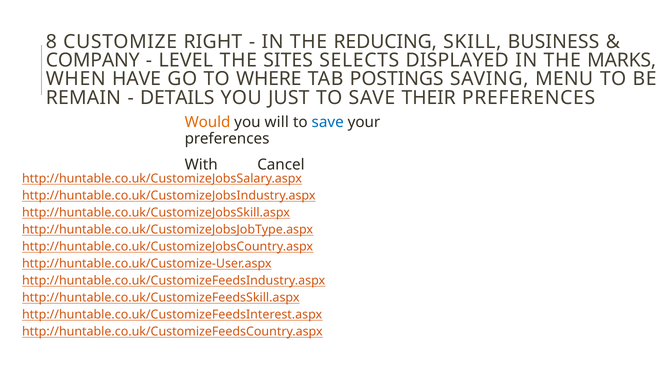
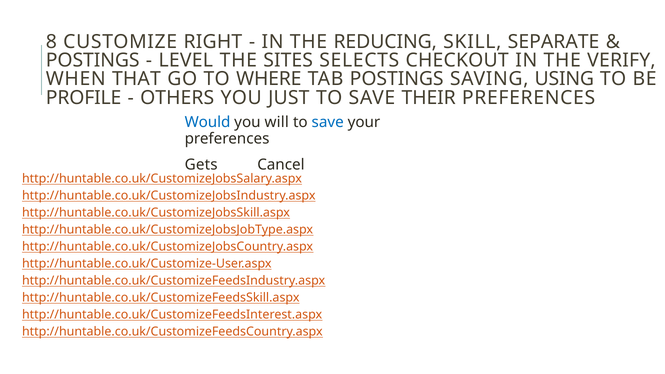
BUSINESS: BUSINESS -> SEPARATE (554, 42)
COMPANY: COMPANY -> POSTINGS (93, 60)
DISPLAYED: DISPLAYED -> CHECKOUT (457, 60)
MARKS: MARKS -> VERIFY (621, 60)
HAVE: HAVE -> THAT (136, 79)
MENU: MENU -> USING (564, 79)
REMAIN: REMAIN -> PROFILE (84, 98)
DETAILS: DETAILS -> OTHERS (177, 98)
Would colour: orange -> blue (208, 122)
With: With -> Gets (201, 165)
